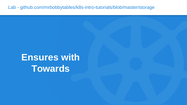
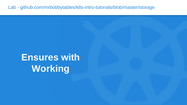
Towards: Towards -> Working (51, 69)
